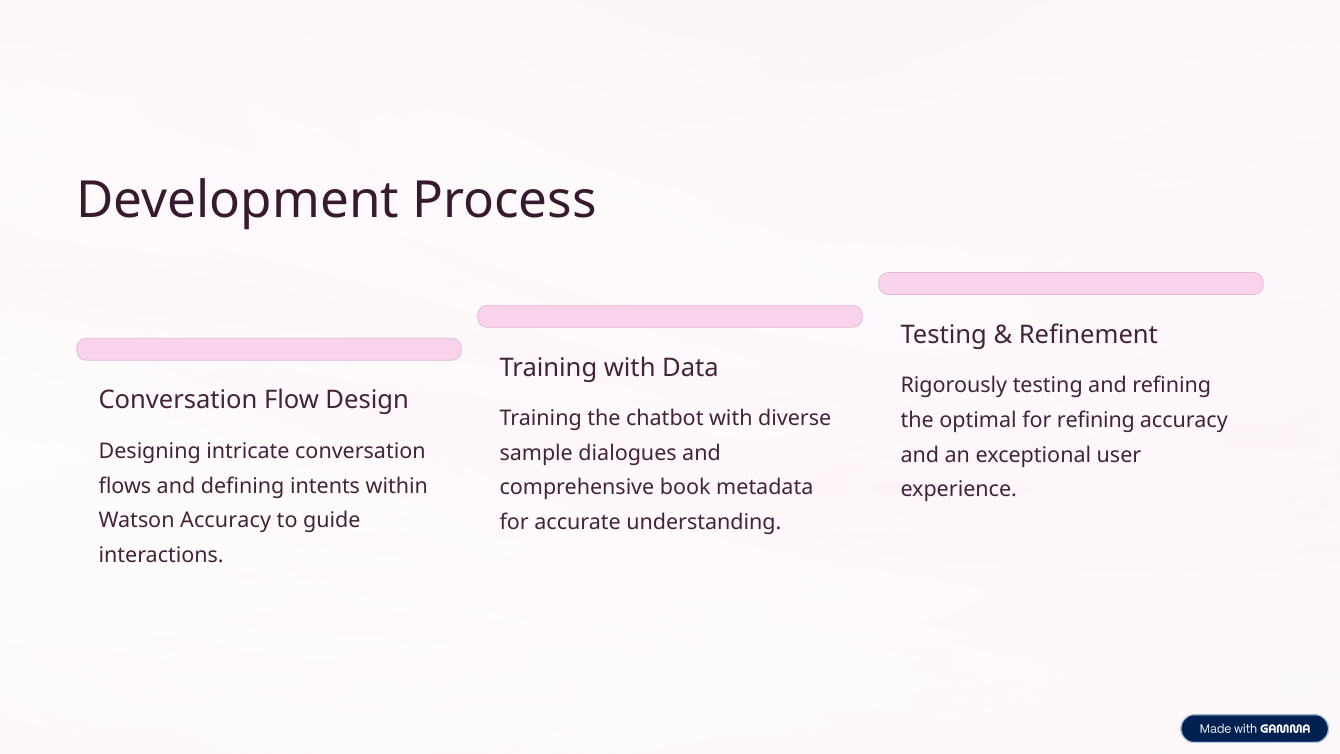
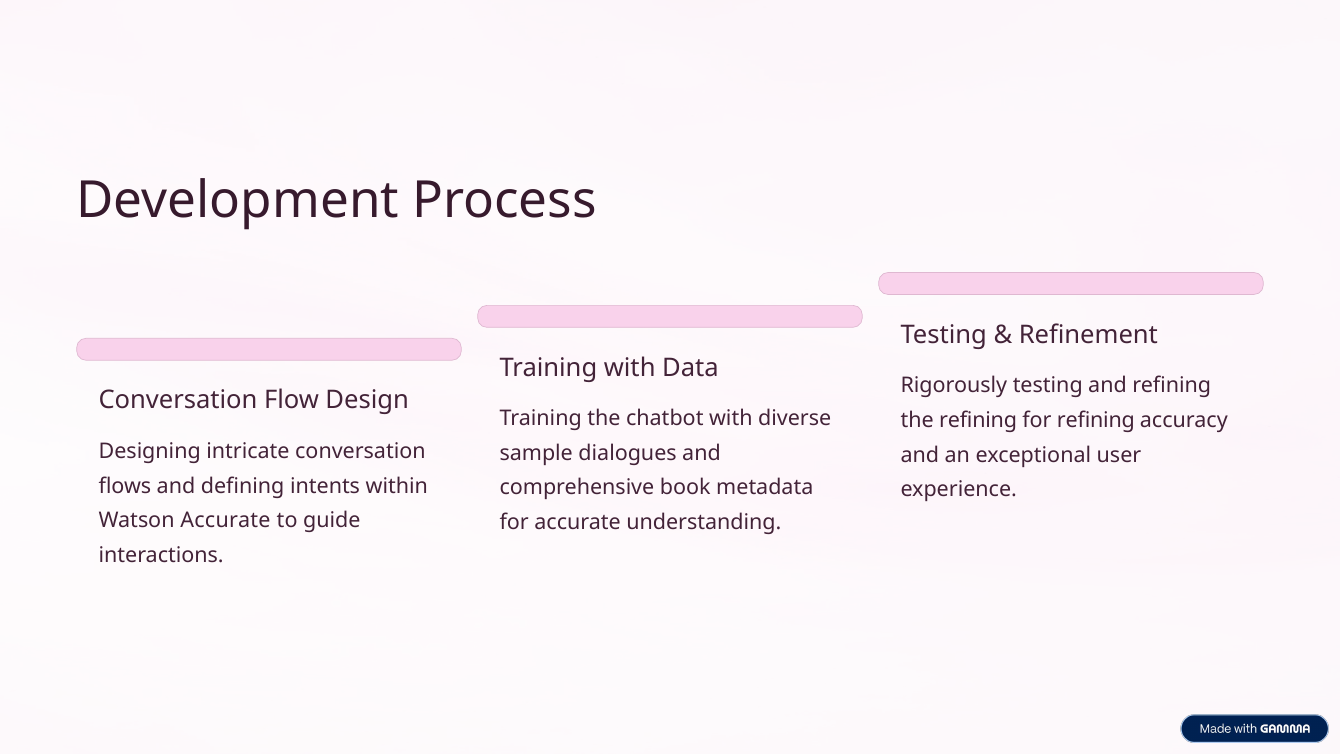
the optimal: optimal -> refining (978, 420)
Watson Accuracy: Accuracy -> Accurate (226, 521)
